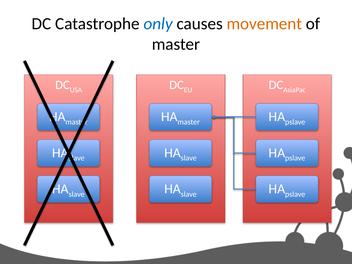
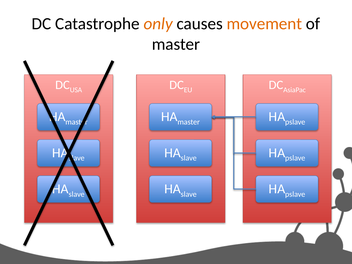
only colour: blue -> orange (158, 24)
